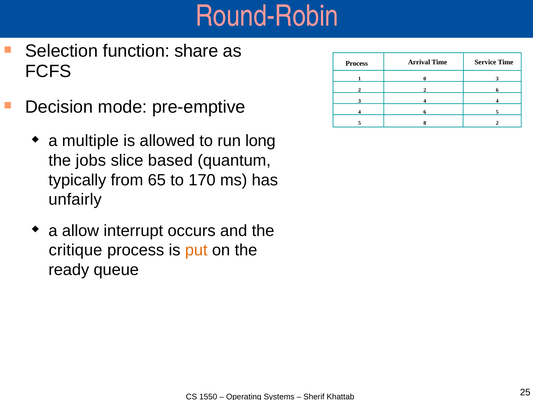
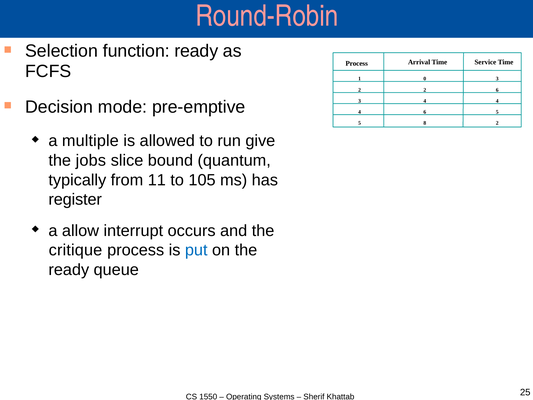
function share: share -> ready (196, 51)
long: long -> give (260, 141)
based: based -> bound (170, 160)
65: 65 -> 11 (157, 180)
170: 170 -> 105 (202, 180)
unfairly: unfairly -> register (75, 199)
put colour: orange -> blue (196, 250)
